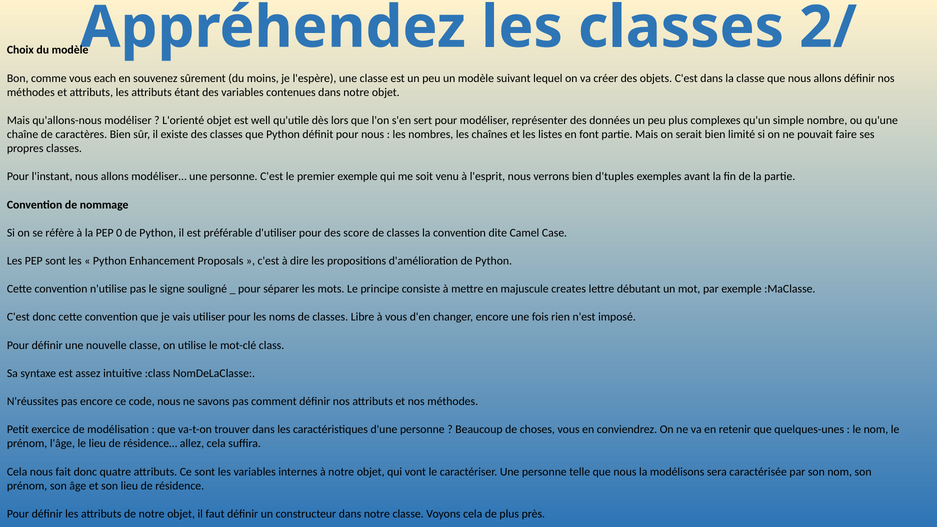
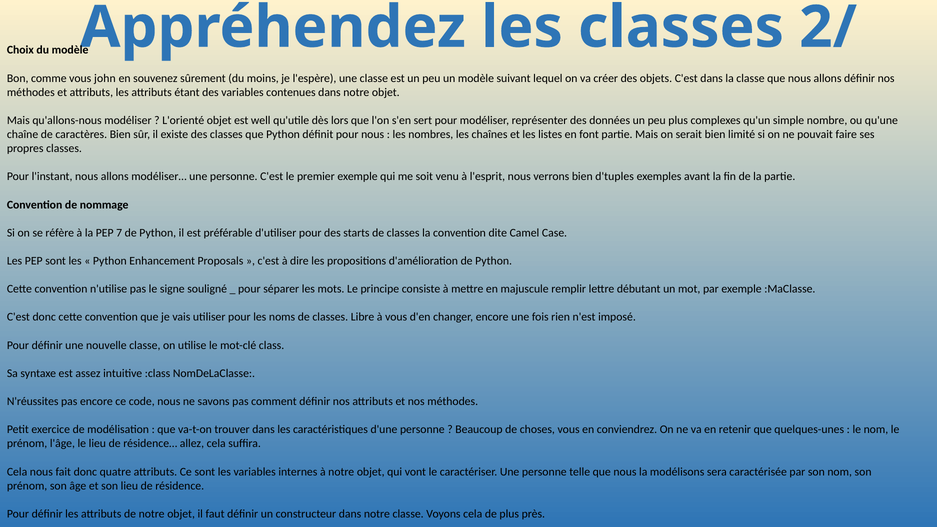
each: each -> john (105, 78)
0: 0 -> 7 (119, 233)
score: score -> starts (356, 233)
creates: creates -> remplir (569, 289)
